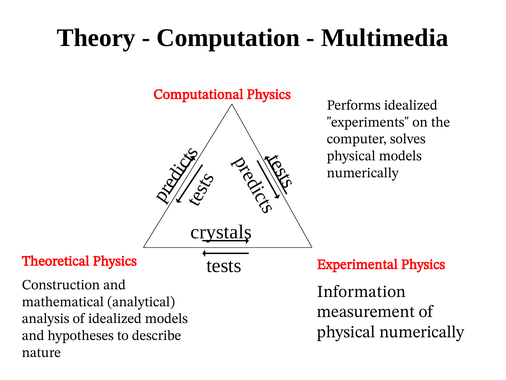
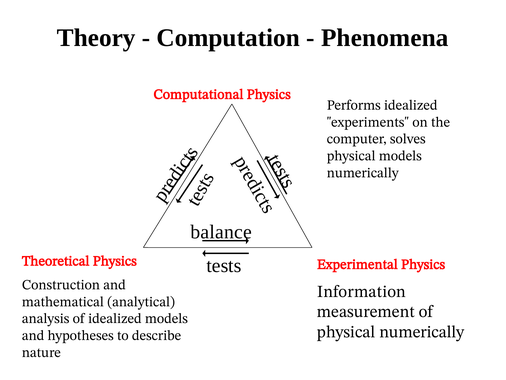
Multimedia: Multimedia -> Phenomena (385, 38)
crystals: crystals -> balance (221, 232)
